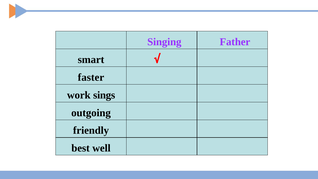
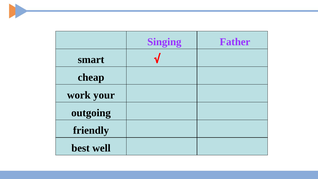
faster: faster -> cheap (91, 77)
sings: sings -> your (104, 95)
